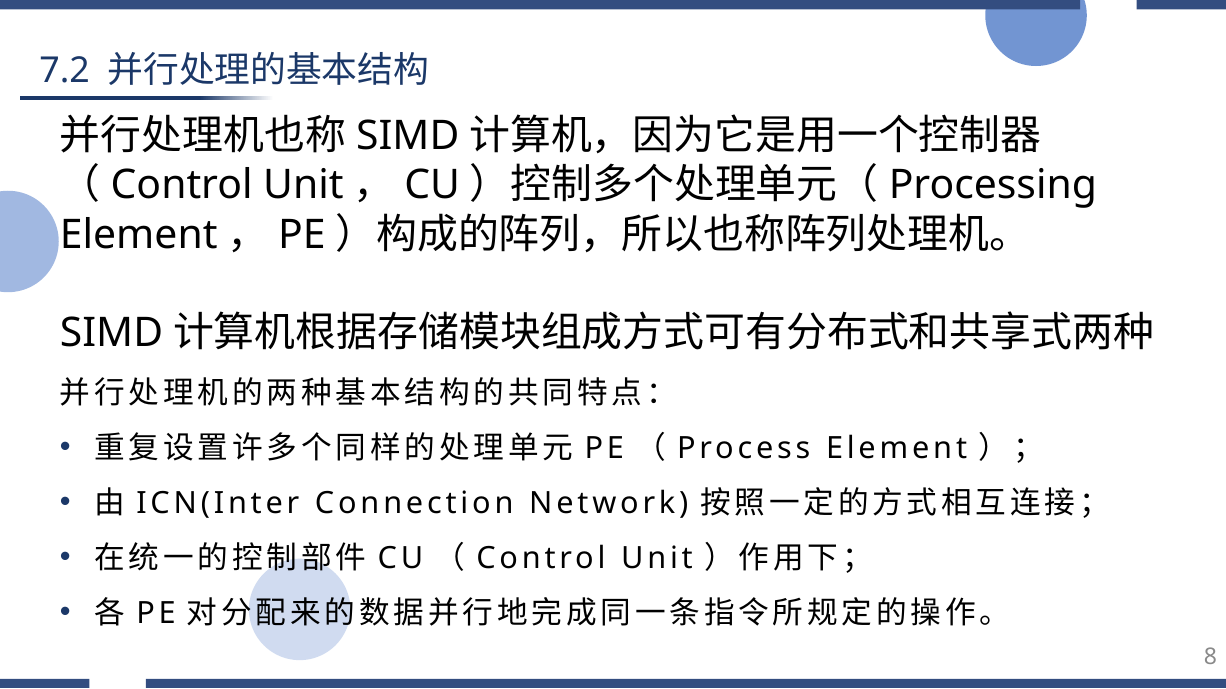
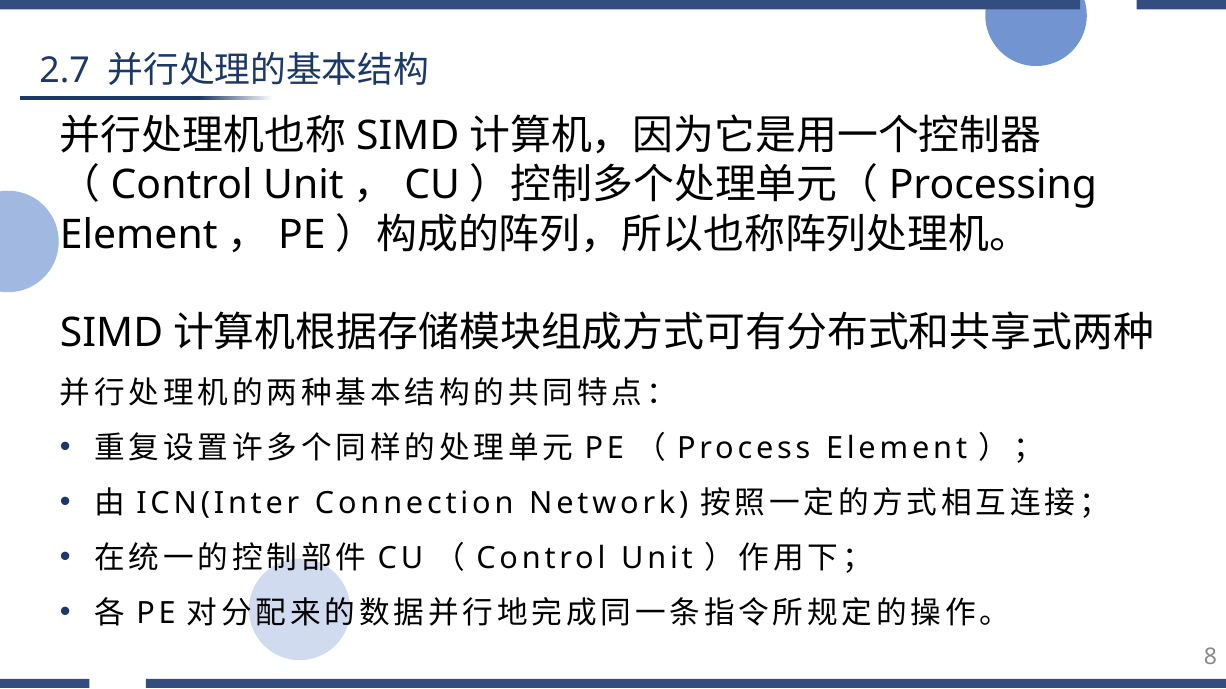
7.2: 7.2 -> 2.7 (65, 71)
